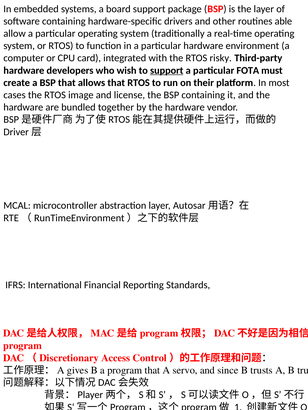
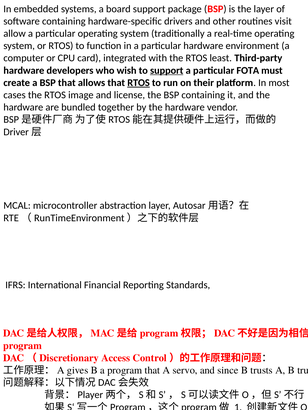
able: able -> visit (283, 21)
risky: risky -> least (221, 58)
RTOS underline: none -> present (139, 83)
